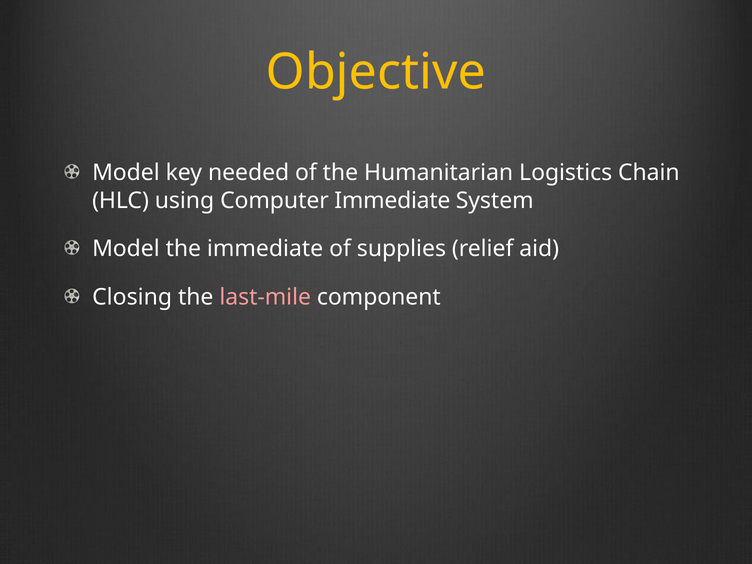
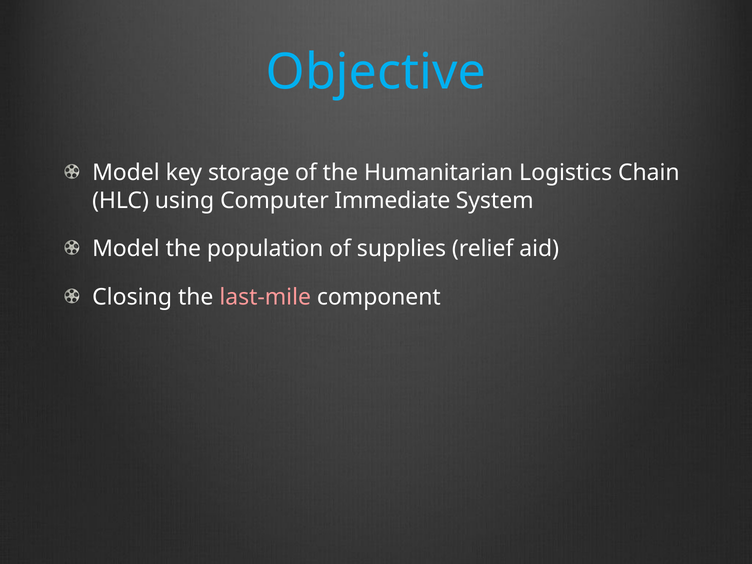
Objective colour: yellow -> light blue (376, 72)
needed: needed -> storage (249, 173)
the immediate: immediate -> population (265, 249)
